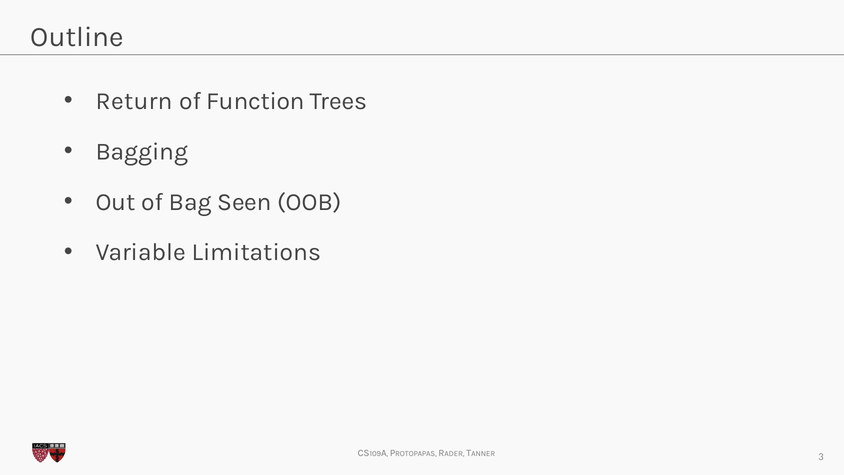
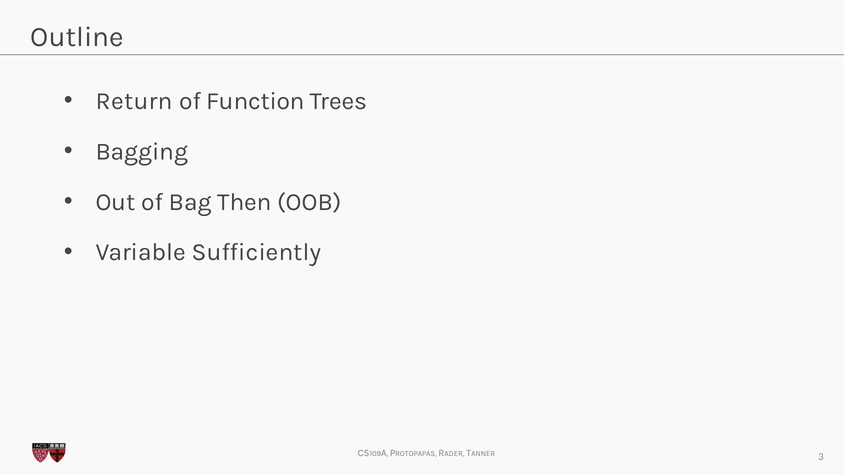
Seen: Seen -> Then (245, 202)
Limitations: Limitations -> Sufficiently (256, 252)
